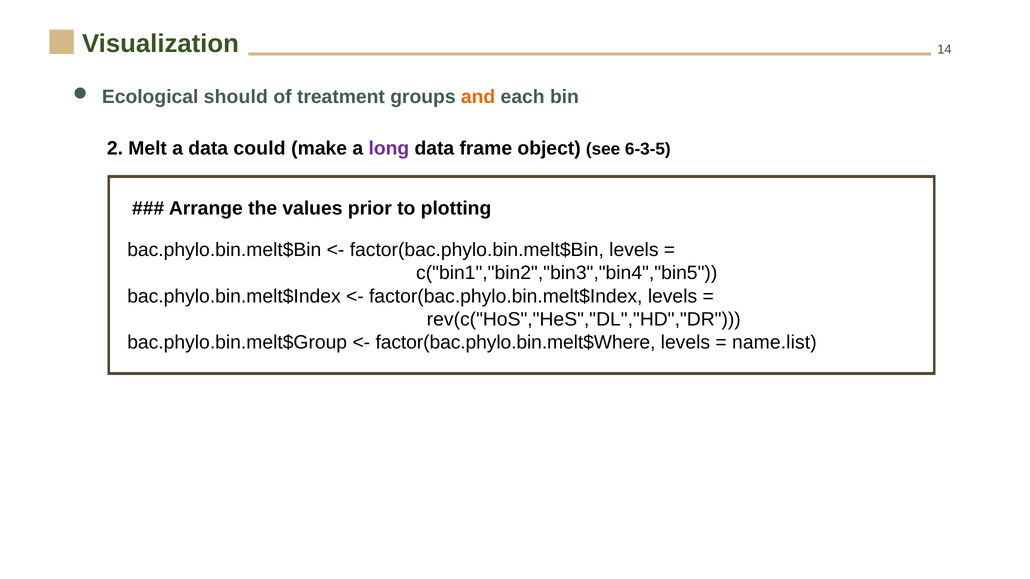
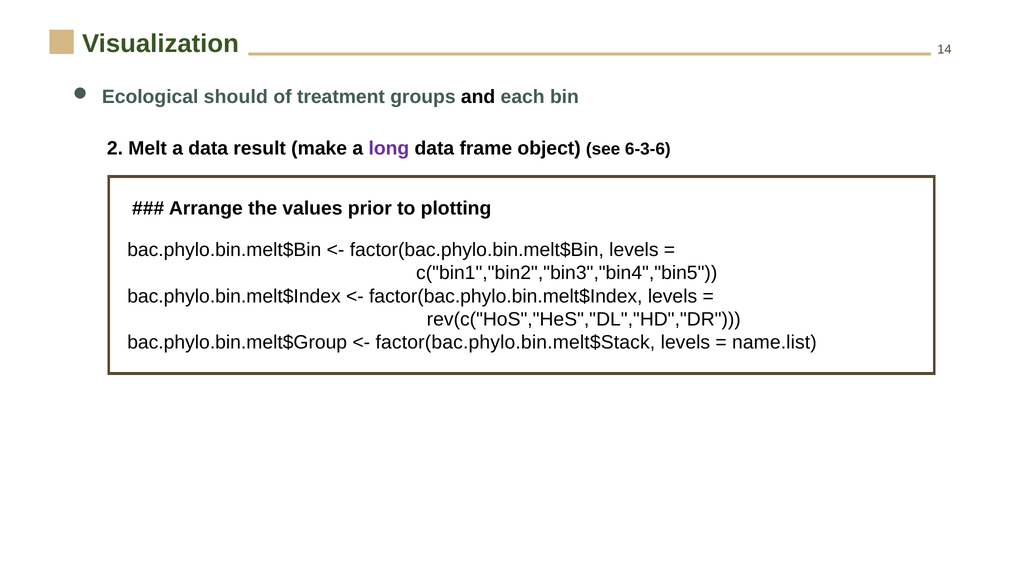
and colour: orange -> black (478, 97)
could: could -> result (260, 149)
6-3-5: 6-3-5 -> 6-3-6 (648, 149)
factor(bac.phylo.bin.melt$Where: factor(bac.phylo.bin.melt$Where -> factor(bac.phylo.bin.melt$Stack (515, 343)
